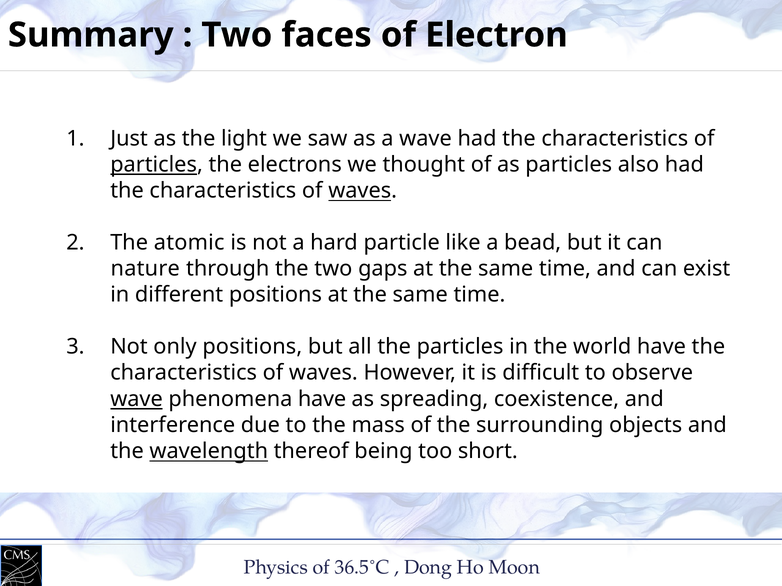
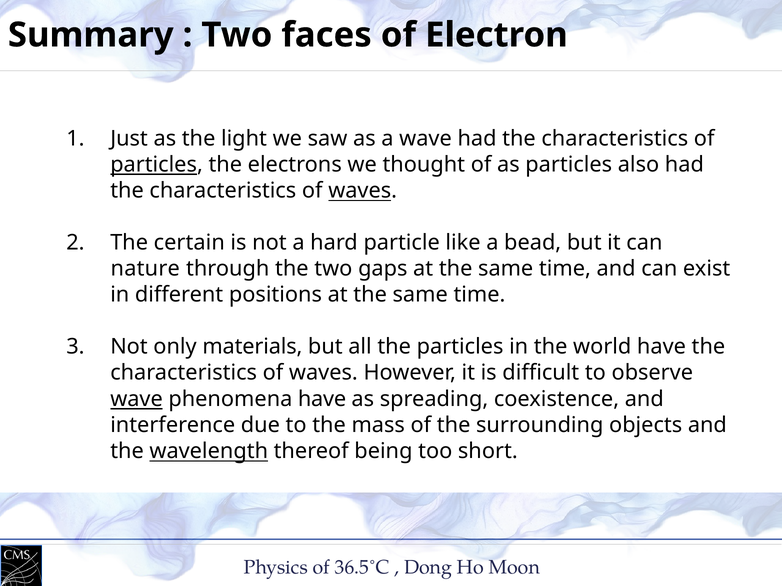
atomic: atomic -> certain (189, 243)
only positions: positions -> materials (252, 347)
